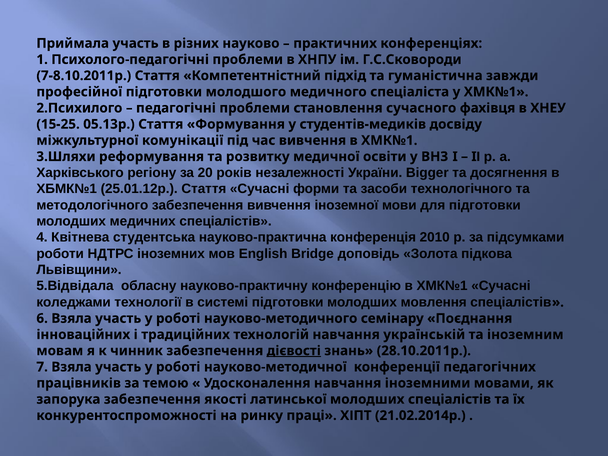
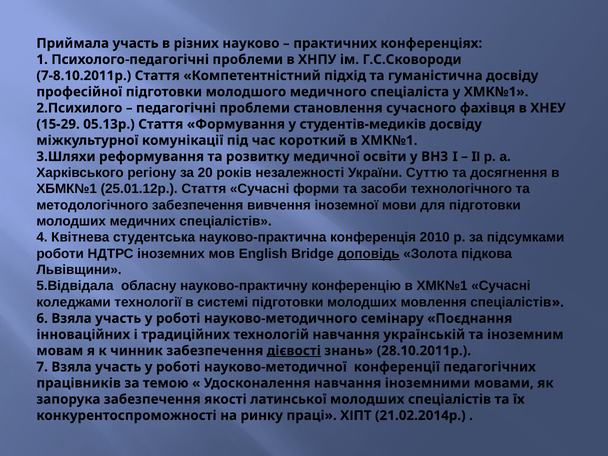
гуманістична завжди: завжди -> досвіду (512, 76)
15-25: 15-25 -> 15-29 (58, 124)
час вивчення: вивчення -> короткий (312, 140)
Bigger: Bigger -> Суттю (427, 173)
доповідь underline: none -> present (369, 254)
